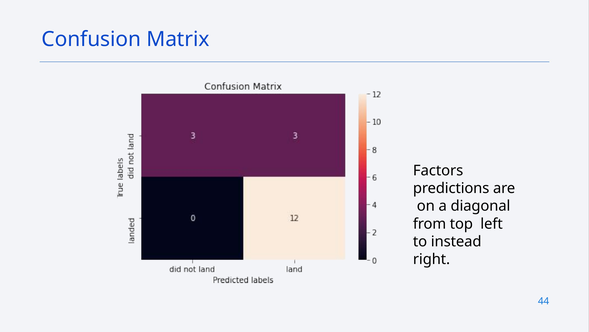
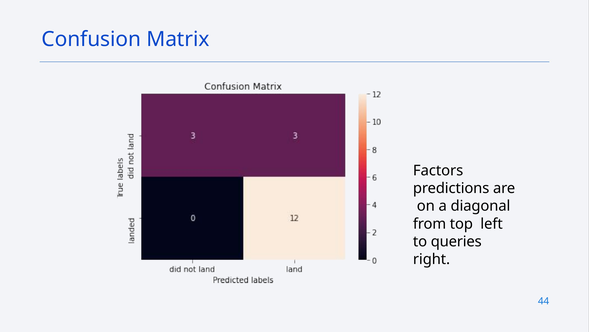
instead: instead -> queries (456, 241)
